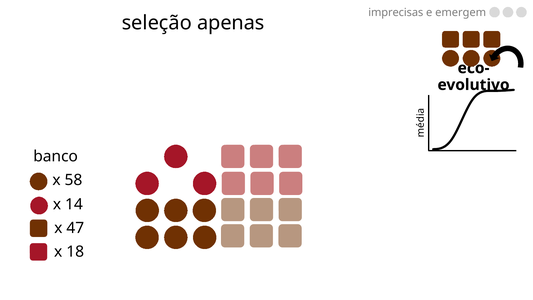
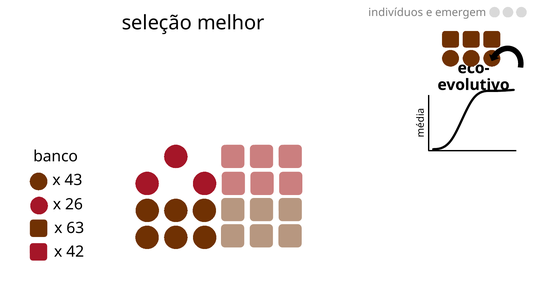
imprecisas: imprecisas -> indivíduos (396, 12)
apenas: apenas -> melhor (231, 23)
58: 58 -> 43 (73, 180)
14: 14 -> 26 (74, 204)
47: 47 -> 63 (75, 228)
18: 18 -> 42 (75, 252)
